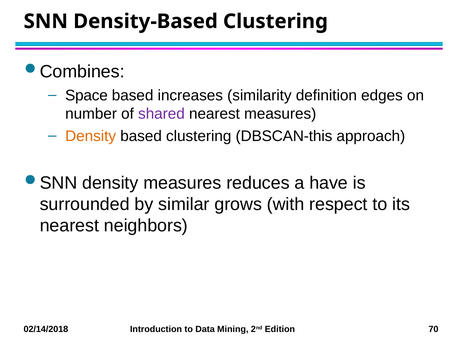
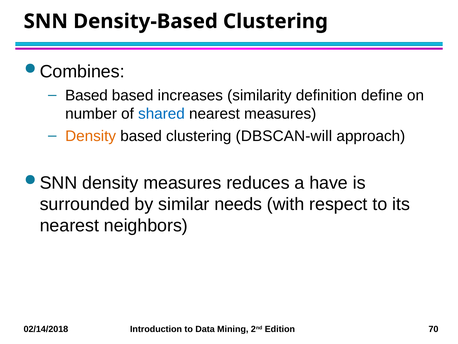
Space: Space -> Based (86, 95)
edges: edges -> define (382, 95)
shared colour: purple -> blue (161, 113)
DBSCAN-this: DBSCAN-this -> DBSCAN-will (284, 136)
grows: grows -> needs (238, 204)
